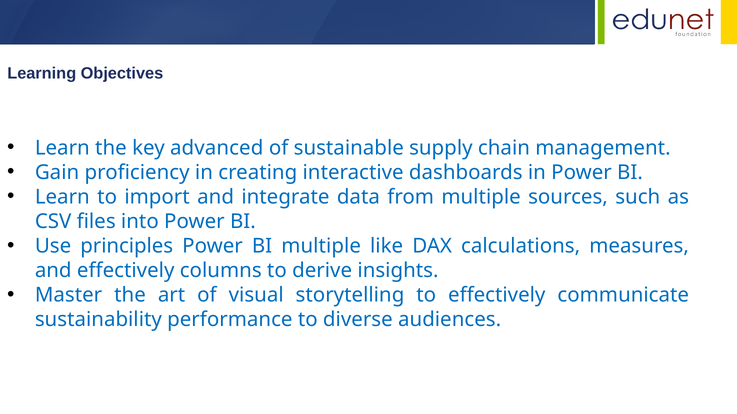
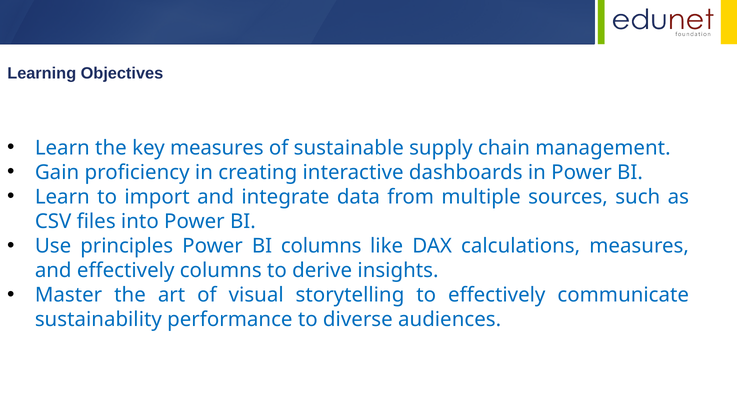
key advanced: advanced -> measures (217, 148)
BI multiple: multiple -> columns (321, 246)
